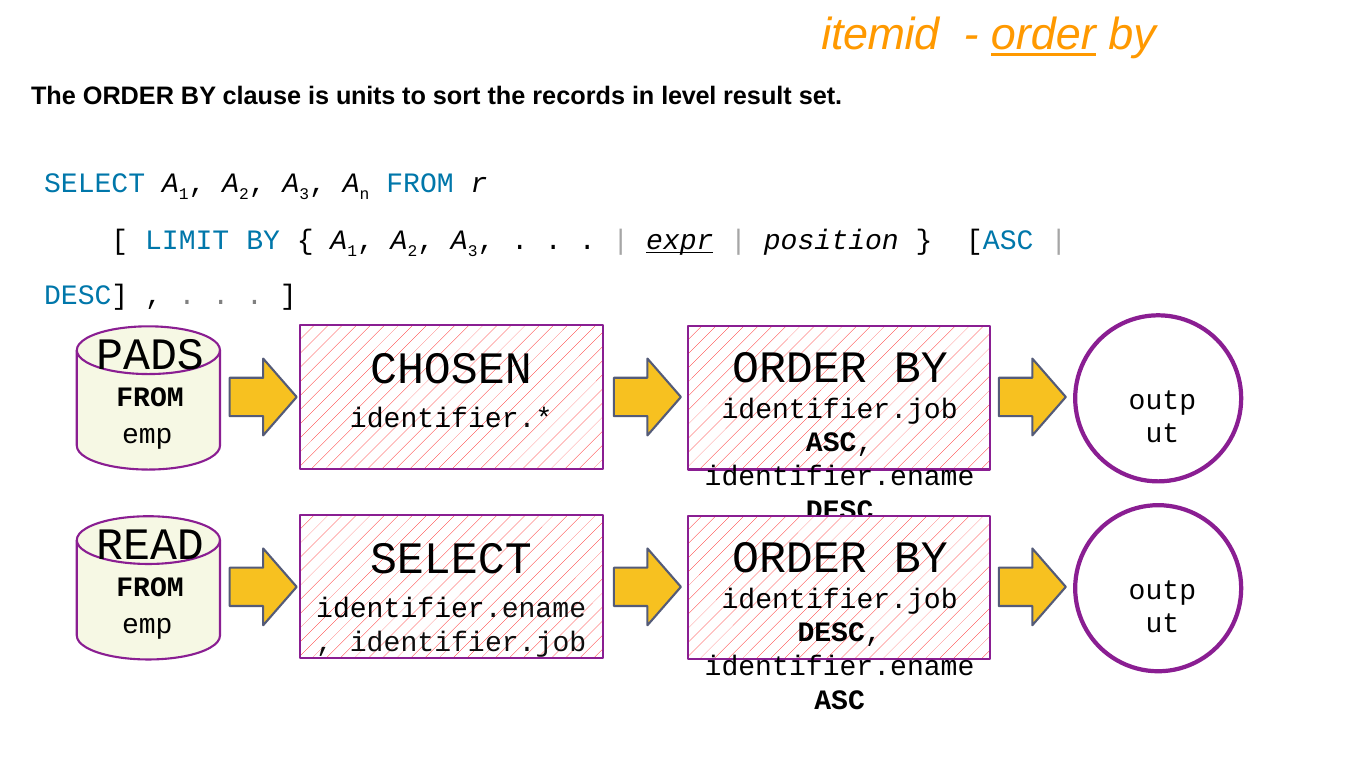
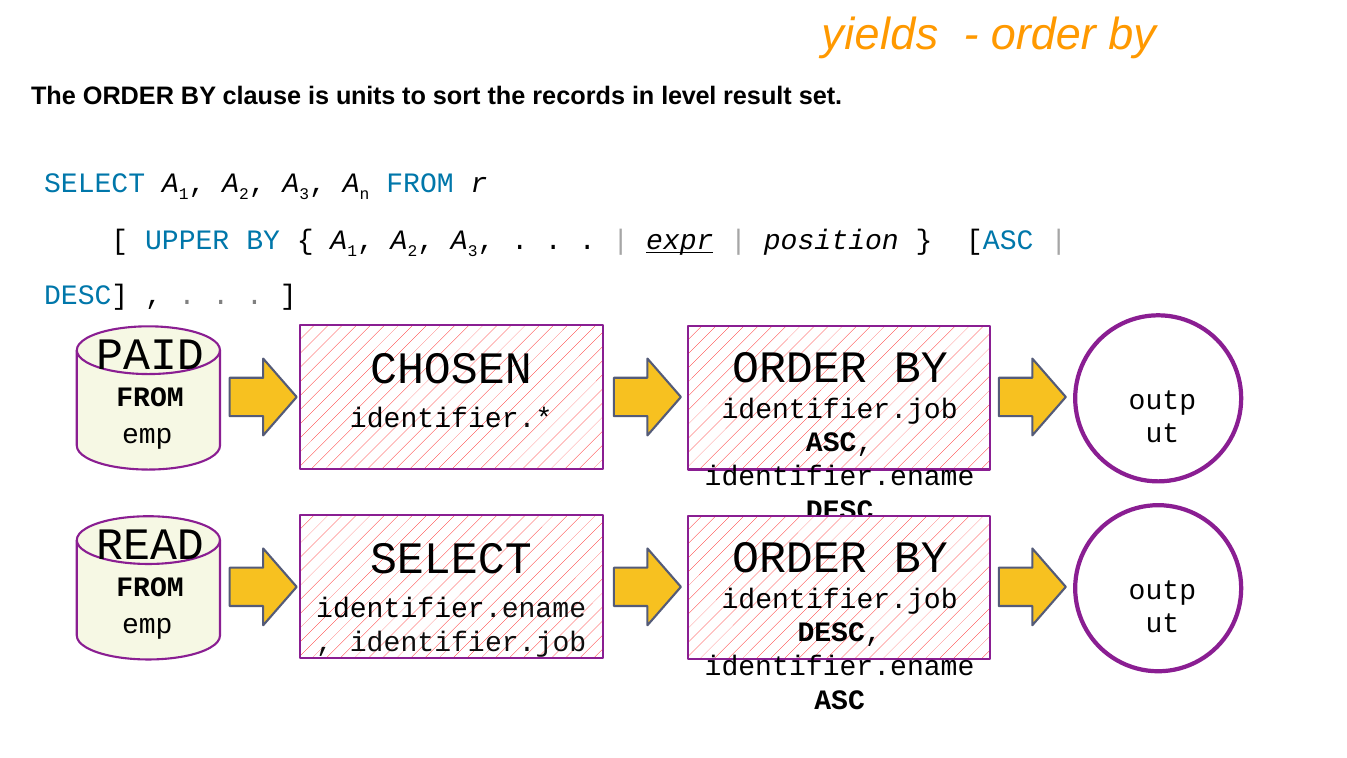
itemid: itemid -> yields (880, 35)
order underline: present -> none (1043, 35)
LIMIT: LIMIT -> UPPER (187, 240)
PADS: PADS -> PAID (150, 354)
